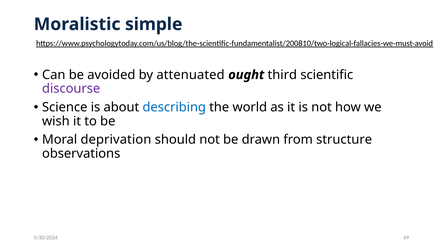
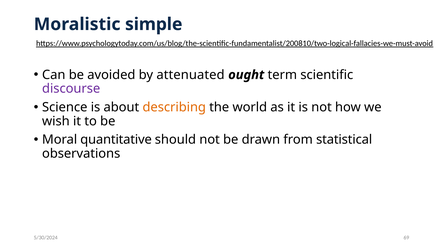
third: third -> term (282, 75)
describing colour: blue -> orange (174, 107)
deprivation: deprivation -> quantitative (116, 140)
structure: structure -> statistical (344, 140)
